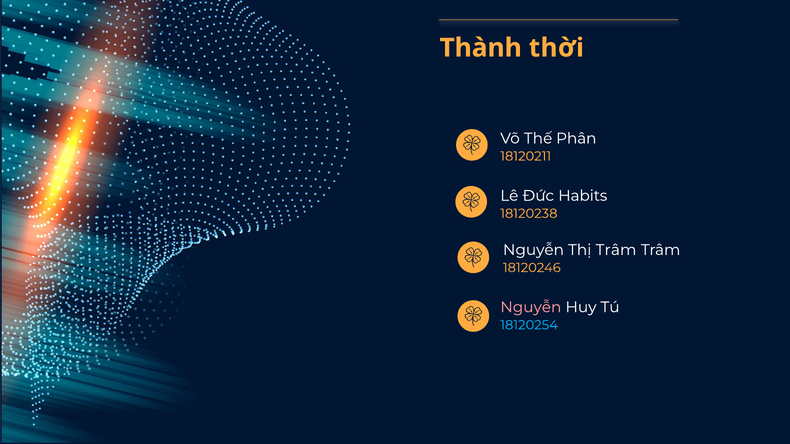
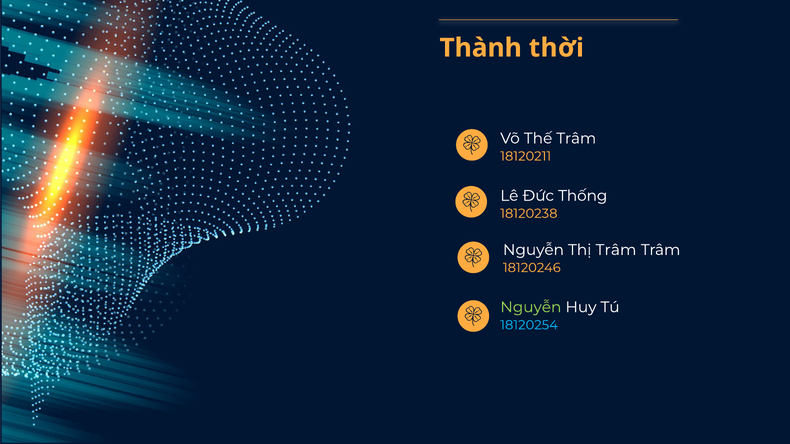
Thế Phân: Phân -> Trâm (576, 138)
Habits: Habits -> Thống (583, 196)
Nguyễn colour: pink -> light green (531, 307)
